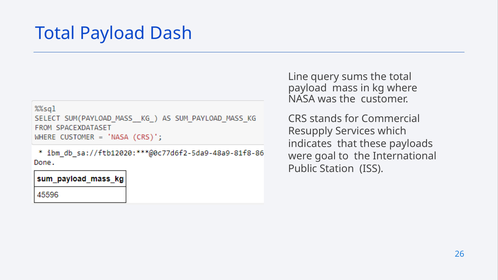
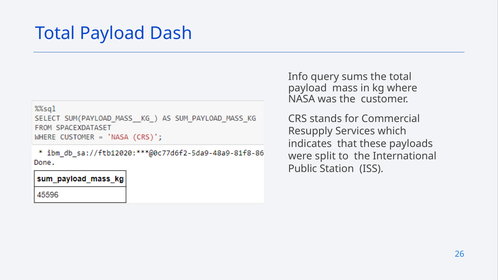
Line: Line -> Info (298, 77)
goal: goal -> split (325, 156)
